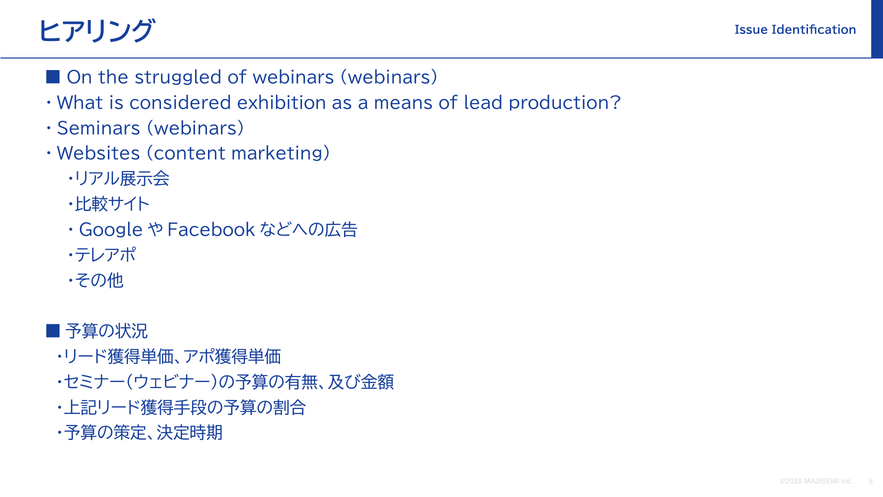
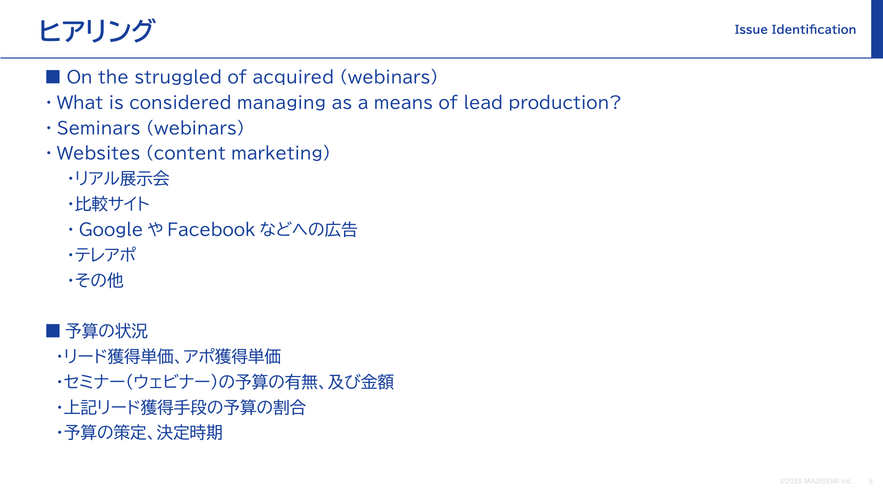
of webinars: webinars -> acquired (293, 78)
exhibition: exhibition -> managing (282, 103)
